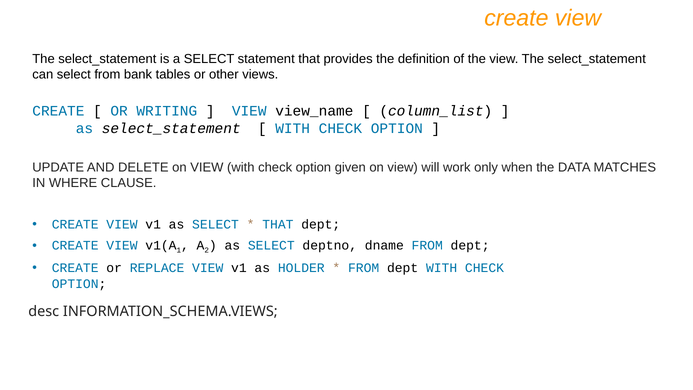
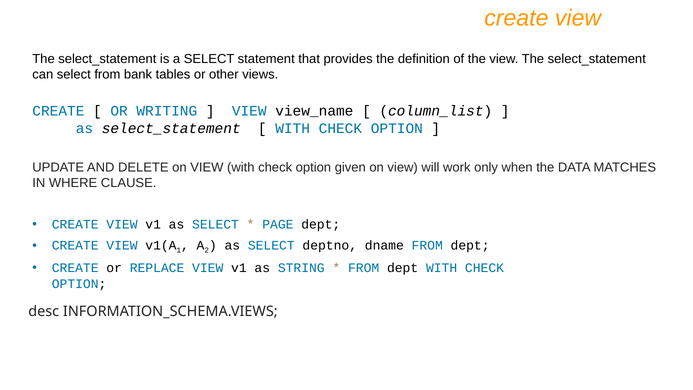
THAT: THAT -> PAGE (278, 224)
HOLDER: HOLDER -> STRING (301, 268)
